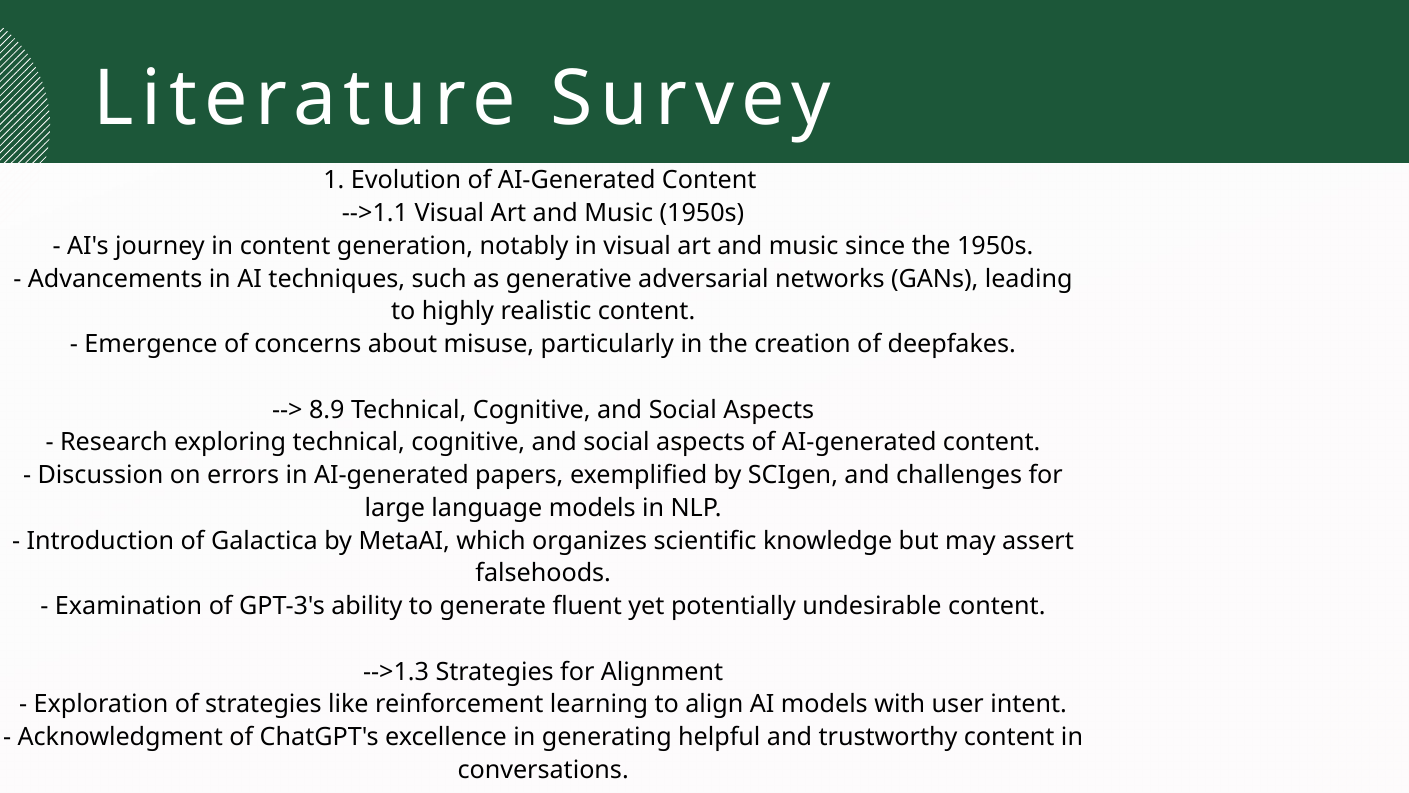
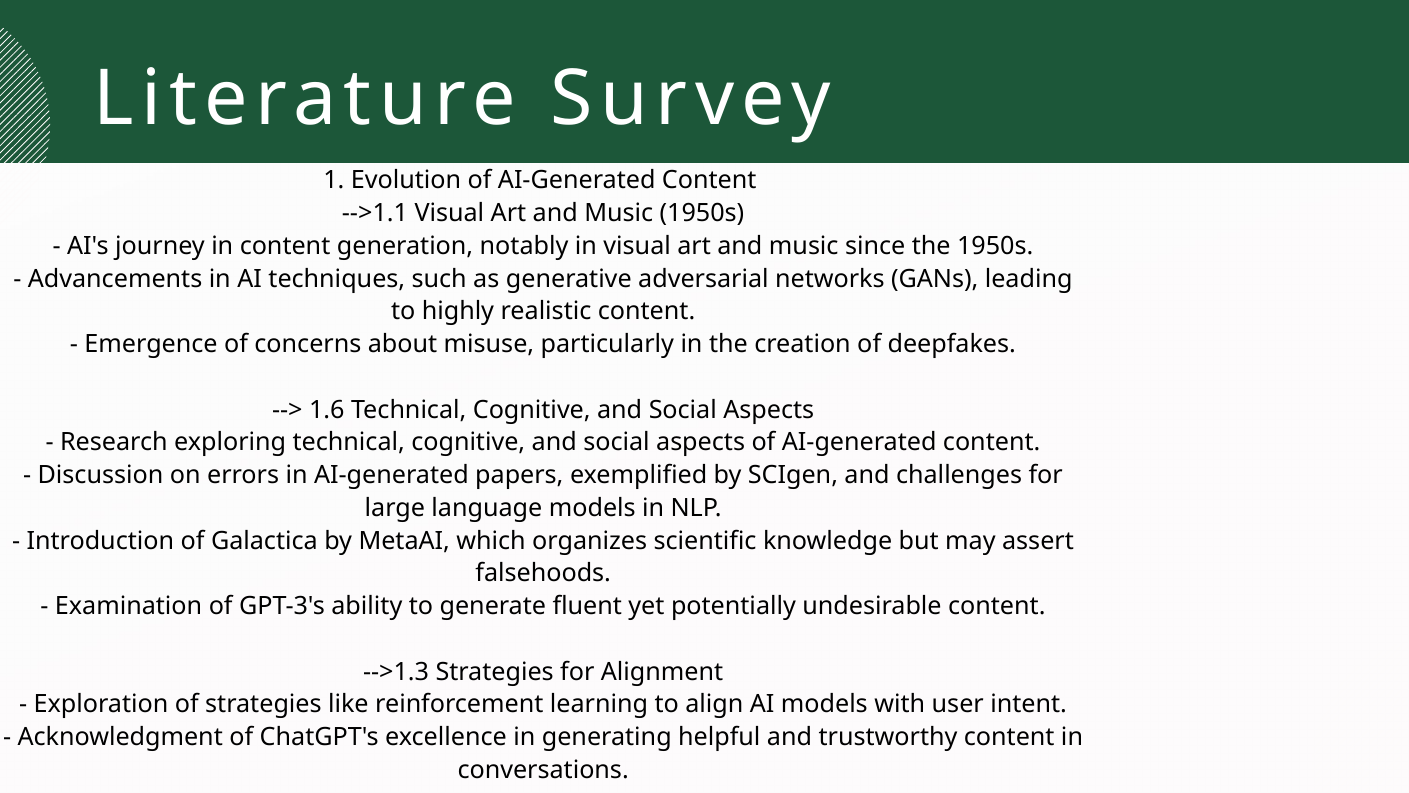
8.9: 8.9 -> 1.6 (327, 410)
